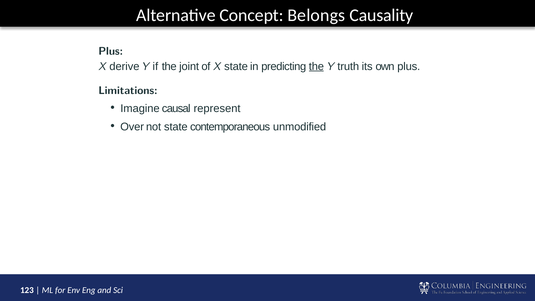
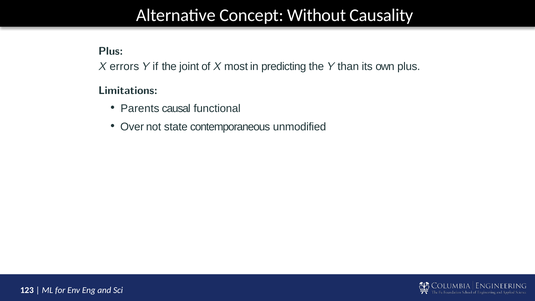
Belongs: Belongs -> Without (317, 15)
derive: derive -> errors (124, 66)
X state: state -> most (236, 66)
the underline: present -> none (316, 66)
truth: truth -> than (348, 66)
Imagine: Imagine -> Parents (140, 108)
represent: represent -> functional (217, 108)
